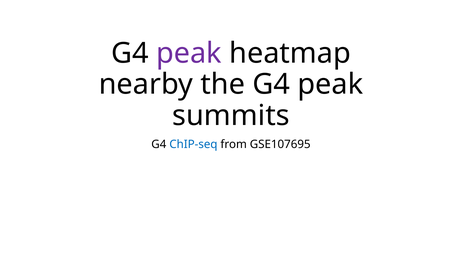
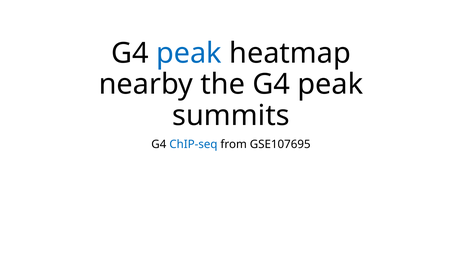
peak colour: purple -> blue (189, 53)
